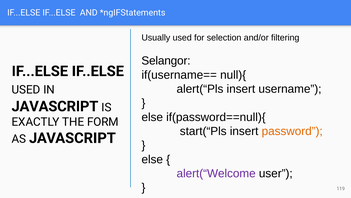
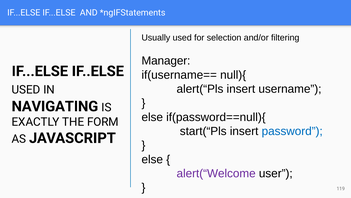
Selangor: Selangor -> Manager (166, 61)
JAVASCRIPT: JAVASCRIPT -> NAVIGATING (55, 106)
password colour: orange -> blue (292, 131)
